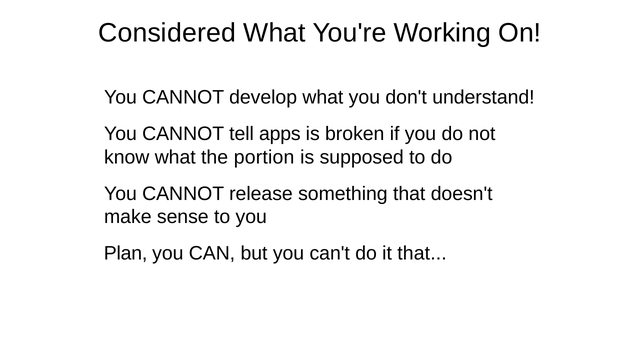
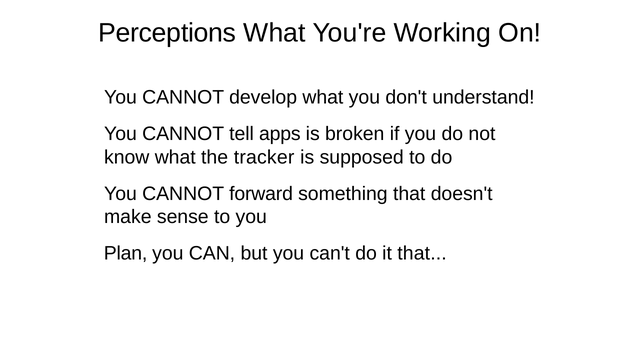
Considered: Considered -> Perceptions (167, 33)
portion: portion -> tracker (264, 157)
release: release -> forward (261, 193)
